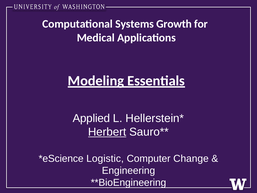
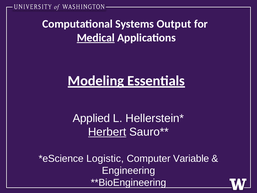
Growth: Growth -> Output (174, 24)
Medical underline: none -> present (96, 38)
Change: Change -> Variable (191, 158)
